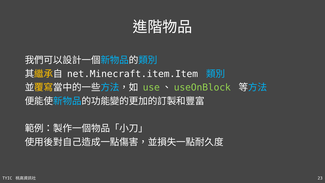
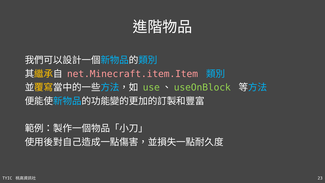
net.Minecraft.item.Item colour: white -> pink (133, 74)
